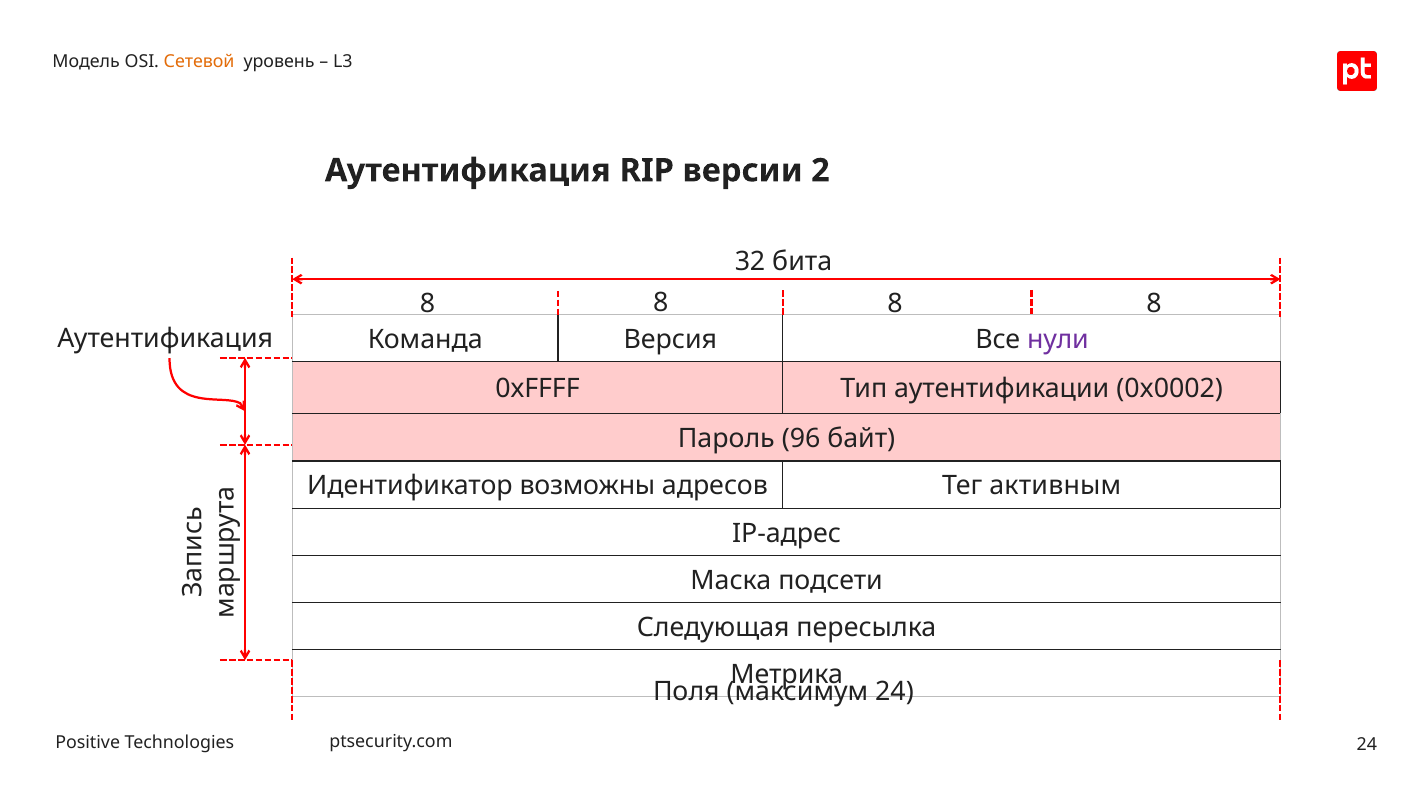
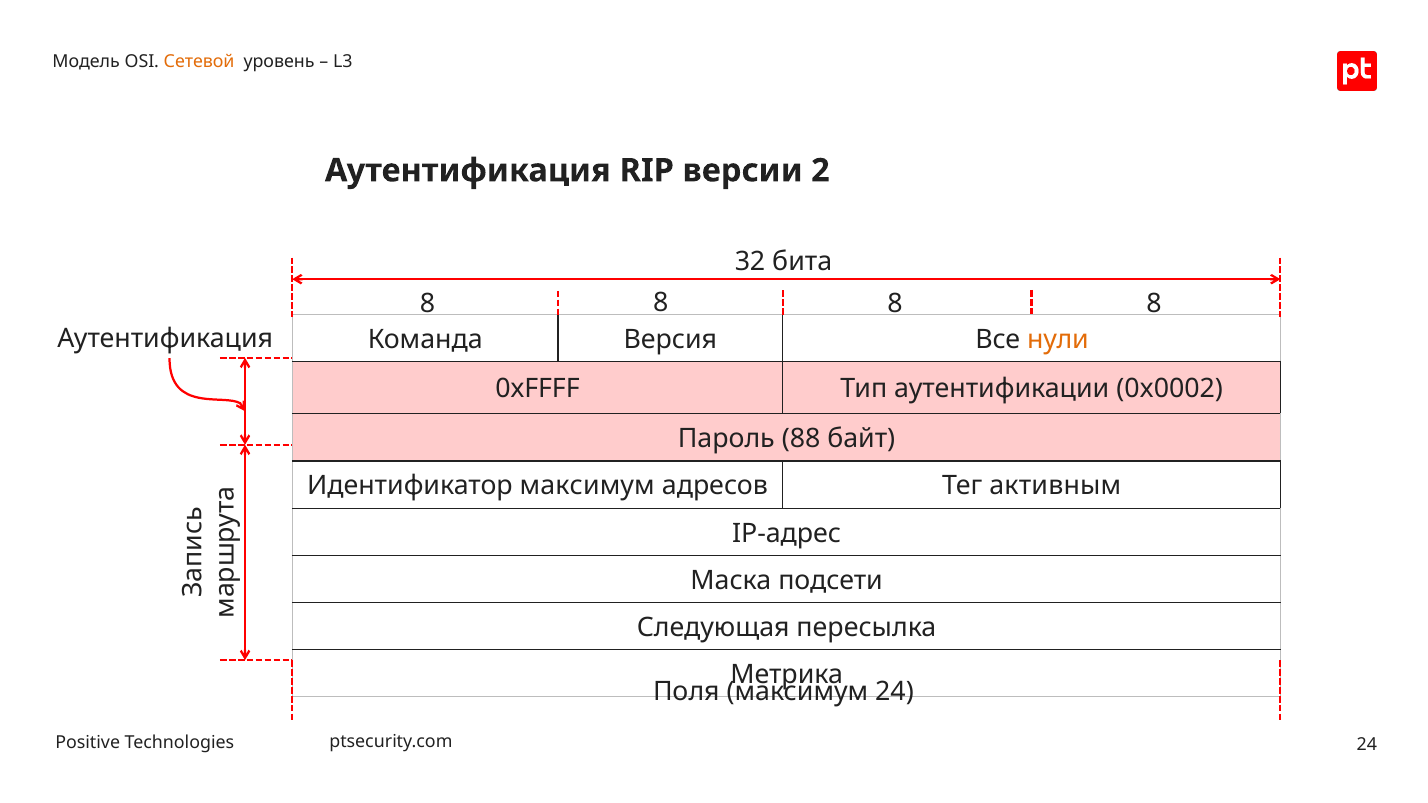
нули colour: purple -> orange (1058, 339)
96: 96 -> 88 (801, 439)
Идентификатор возможны: возможны -> максимум (587, 486)
